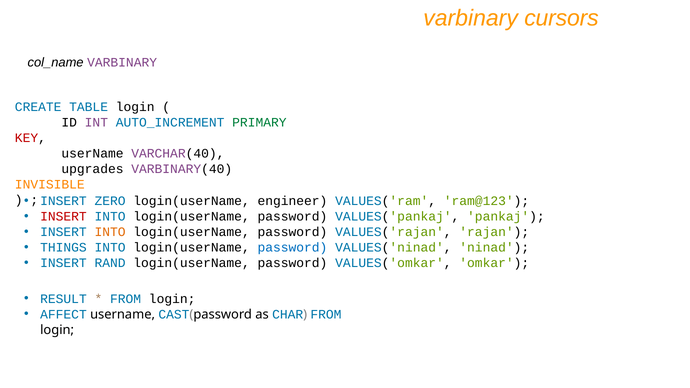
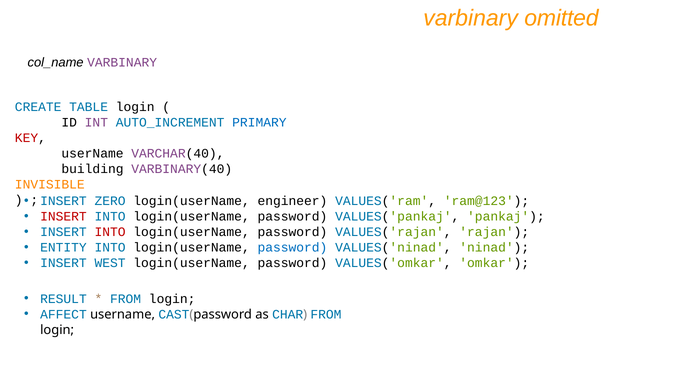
cursors: cursors -> omitted (561, 18)
PRIMARY colour: green -> blue (259, 122)
upgrades: upgrades -> building (92, 169)
INTO colour: orange -> red (110, 232)
THINGS: THINGS -> ENTITY (63, 248)
RAND: RAND -> WEST (110, 263)
